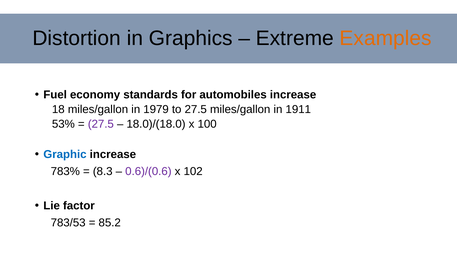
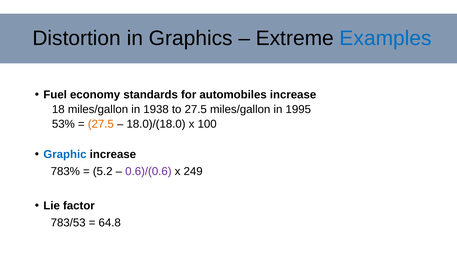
Examples colour: orange -> blue (386, 38)
1979: 1979 -> 1938 (156, 109)
1911: 1911 -> 1995 (298, 109)
27.5 colour: purple -> orange (101, 124)
8.3: 8.3 -> 5.2 (103, 172)
102: 102 -> 249 (193, 172)
85.2: 85.2 -> 64.8 (110, 223)
